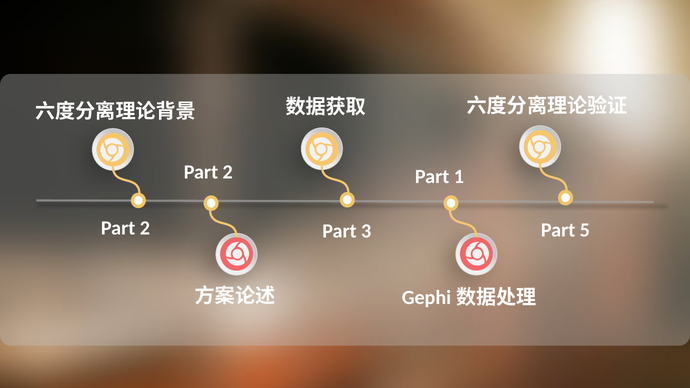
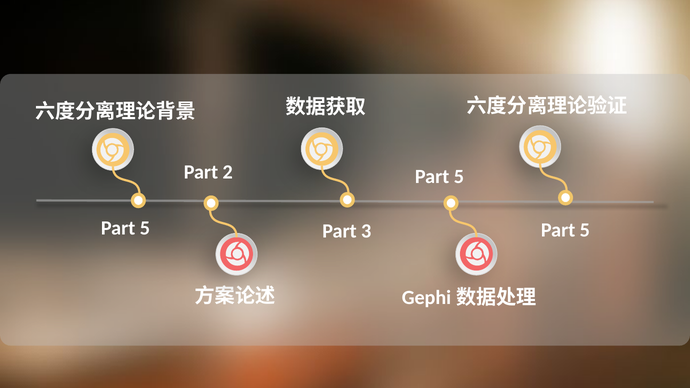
1: 1 -> 5 (459, 177)
2: 2 -> 5 (145, 228)
